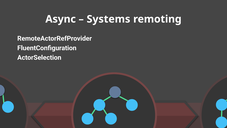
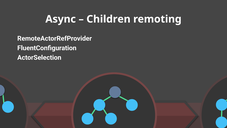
Systems: Systems -> Children (108, 19)
